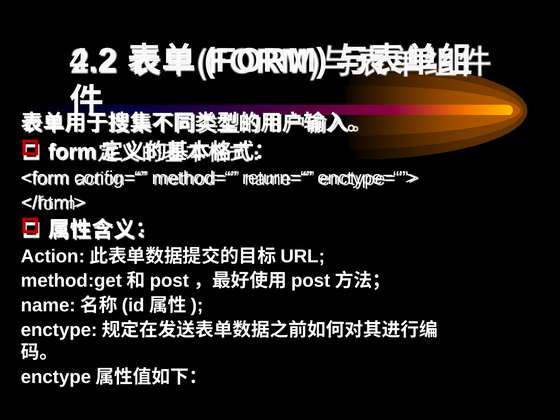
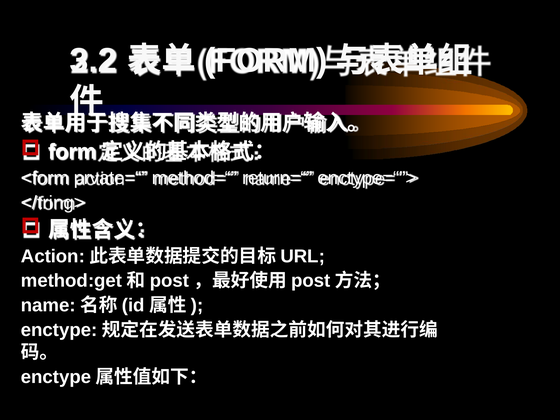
4.2: 4.2 -> 3.2 (93, 61)
config=“: config=“ -> prvate=“ (111, 178)
</html>: </html> -> </tring> (53, 203)
